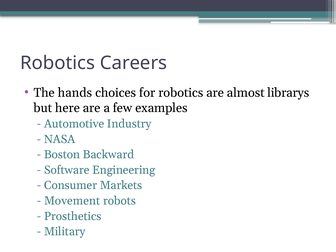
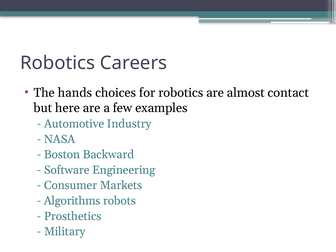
librarys: librarys -> contact (288, 93)
Movement: Movement -> Algorithms (72, 201)
